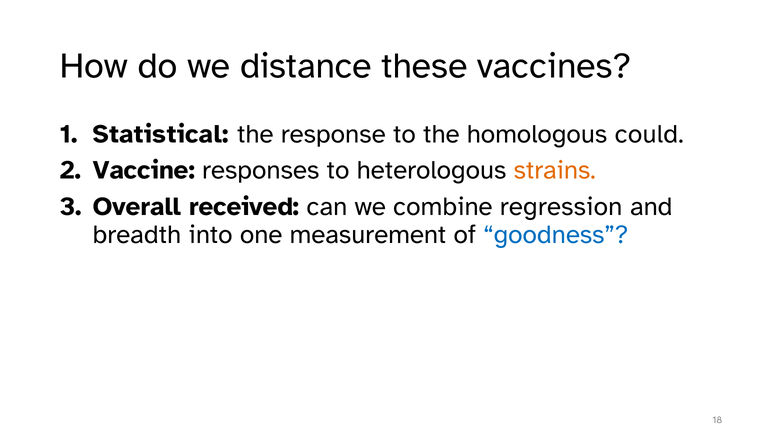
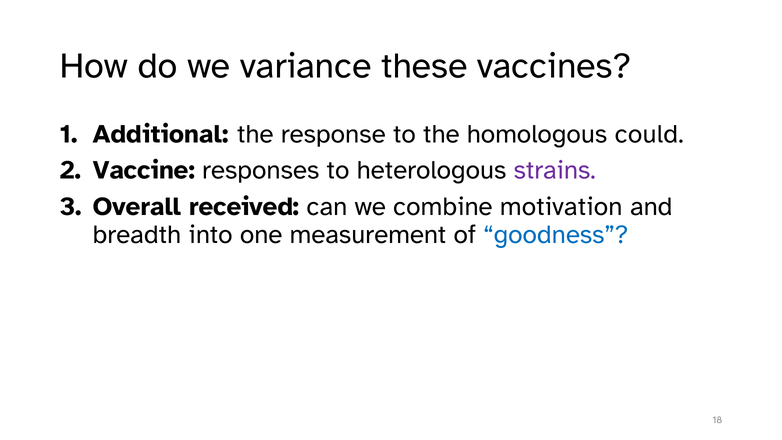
distance: distance -> variance (306, 66)
Statistical: Statistical -> Additional (161, 134)
strains colour: orange -> purple (555, 170)
regression: regression -> motivation (561, 207)
